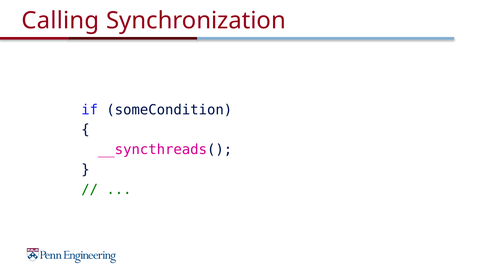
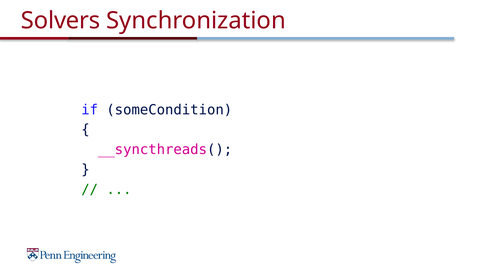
Calling: Calling -> Solvers (61, 21)
